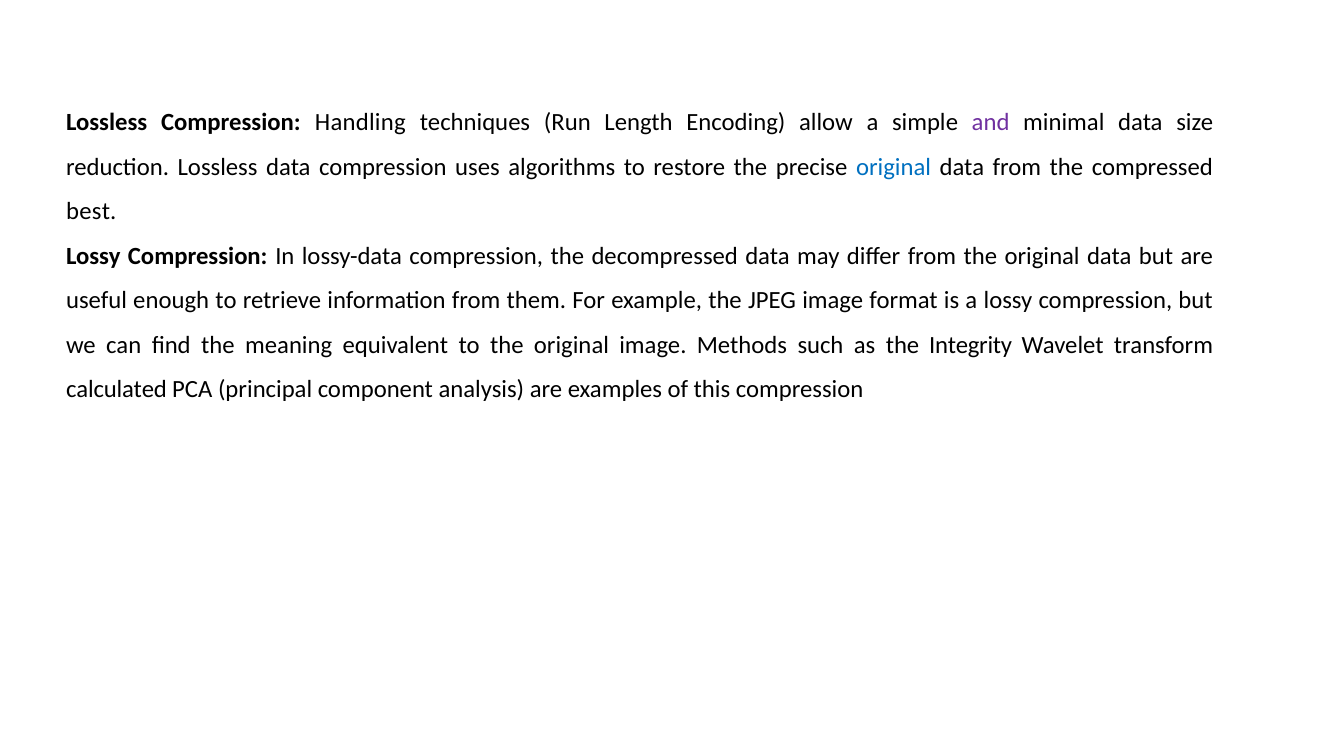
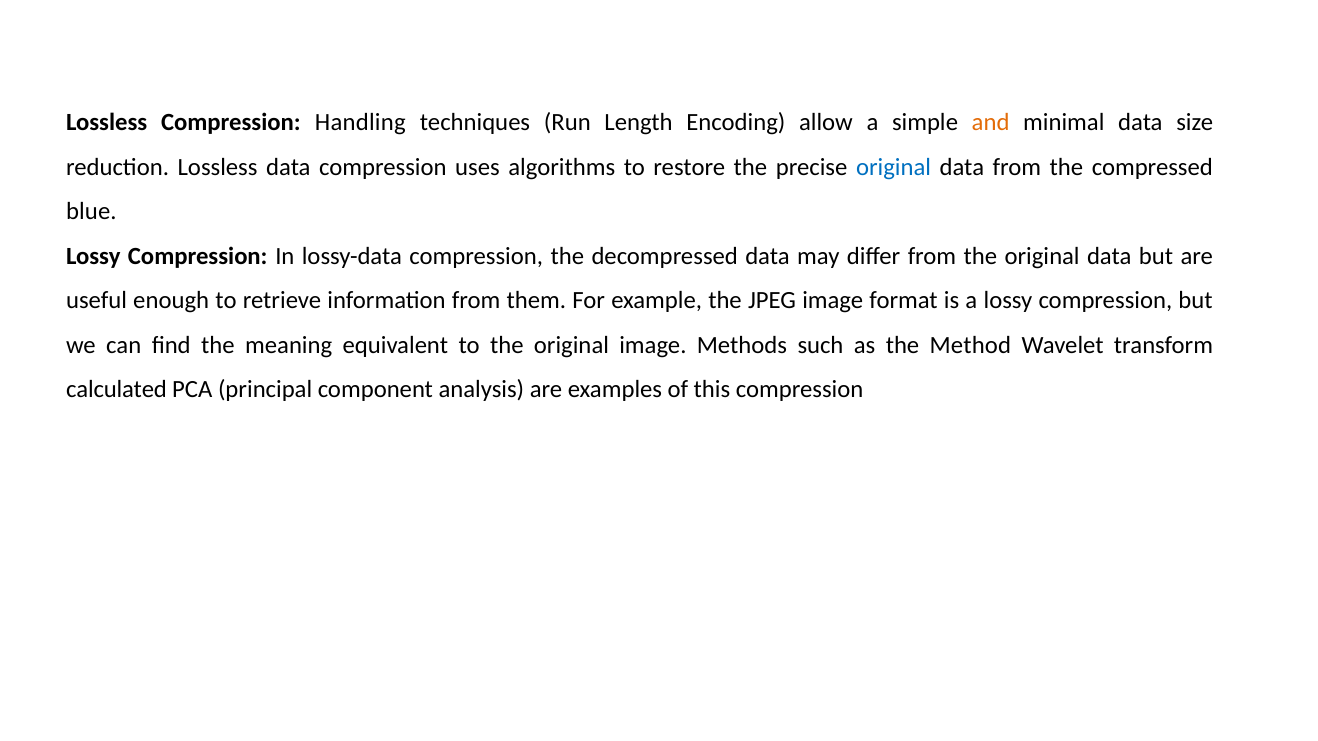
and colour: purple -> orange (991, 123)
best: best -> blue (91, 212)
Integrity: Integrity -> Method (970, 345)
